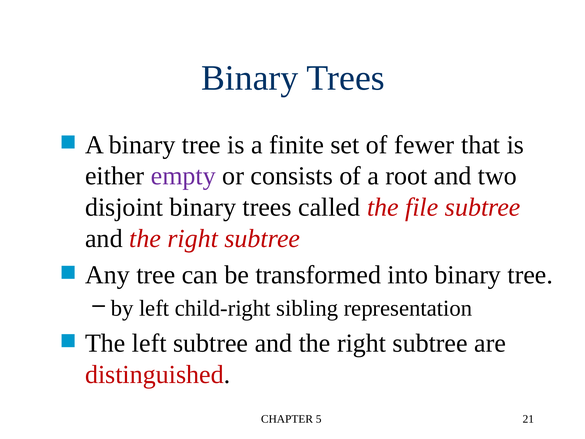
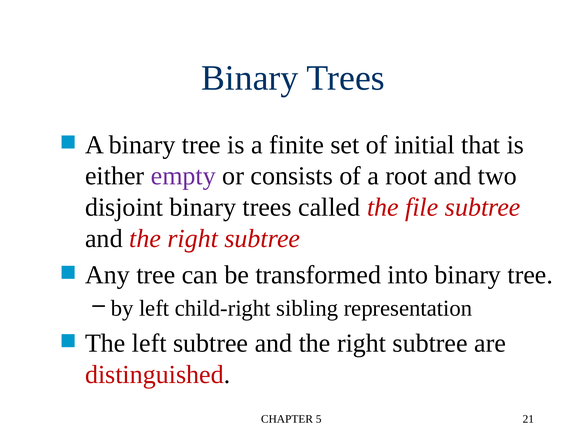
fewer: fewer -> initial (424, 145)
